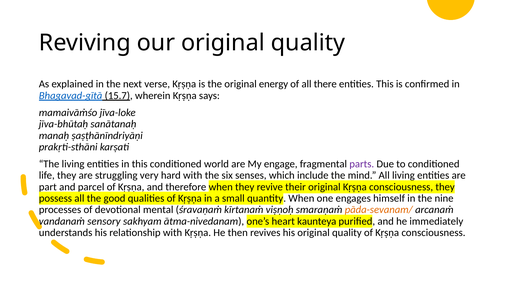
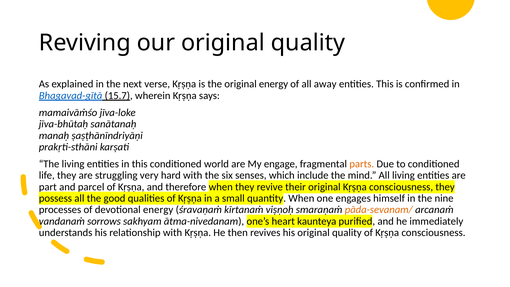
there: there -> away (325, 84)
parts colour: purple -> orange (362, 164)
devotional mental: mental -> energy (158, 210)
sensory: sensory -> sorrows (104, 221)
